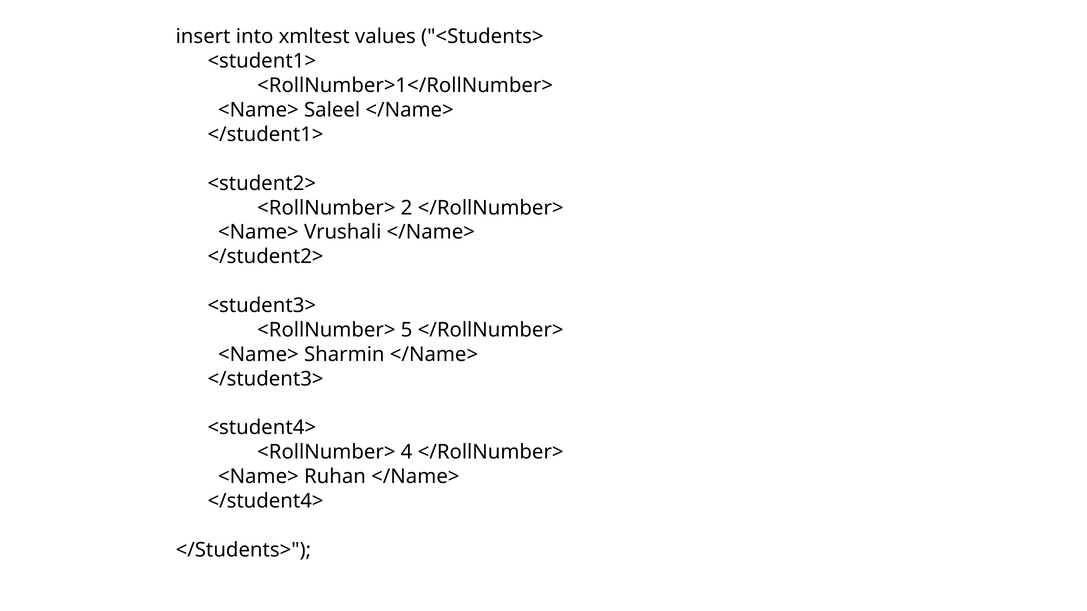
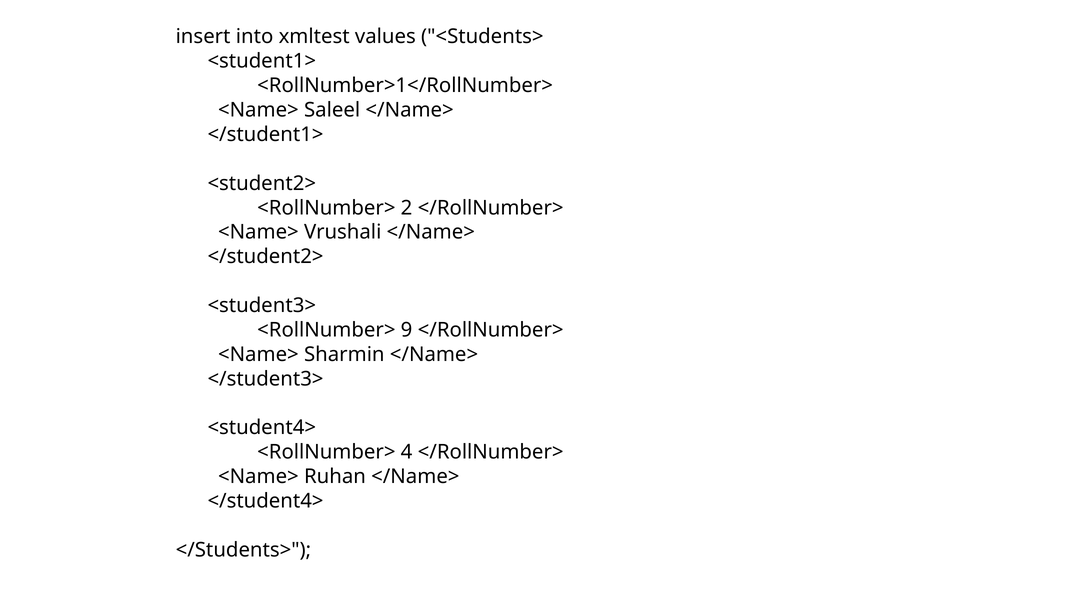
5: 5 -> 9 (407, 330)
